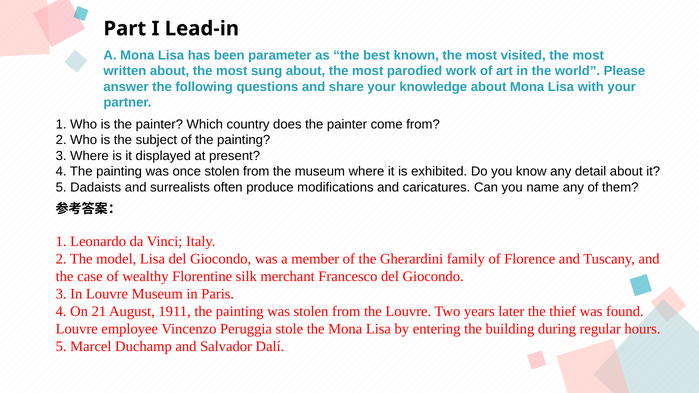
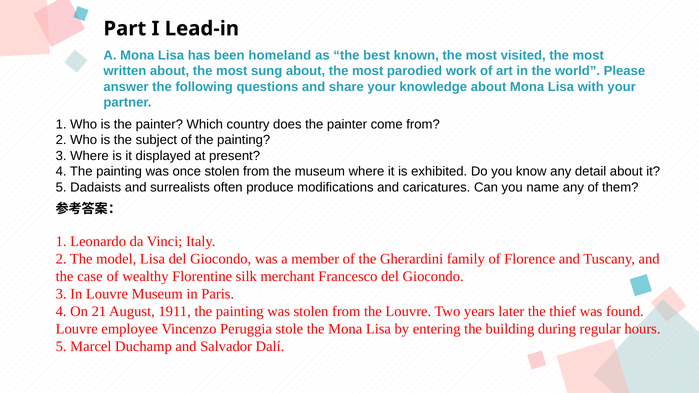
parameter: parameter -> homeland (280, 55)
